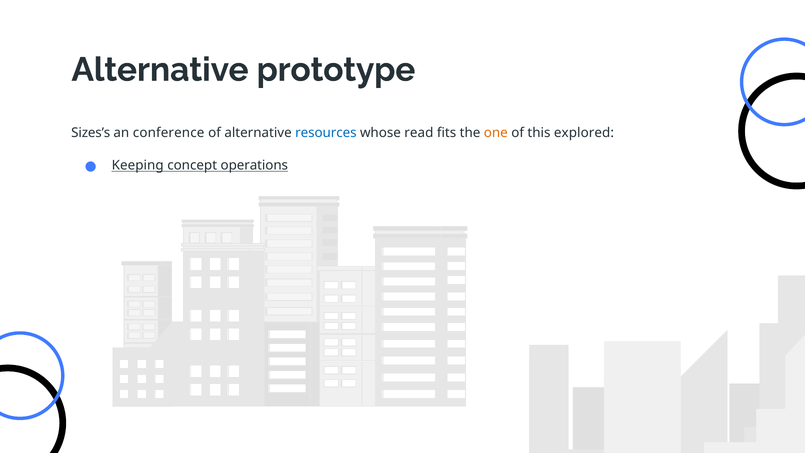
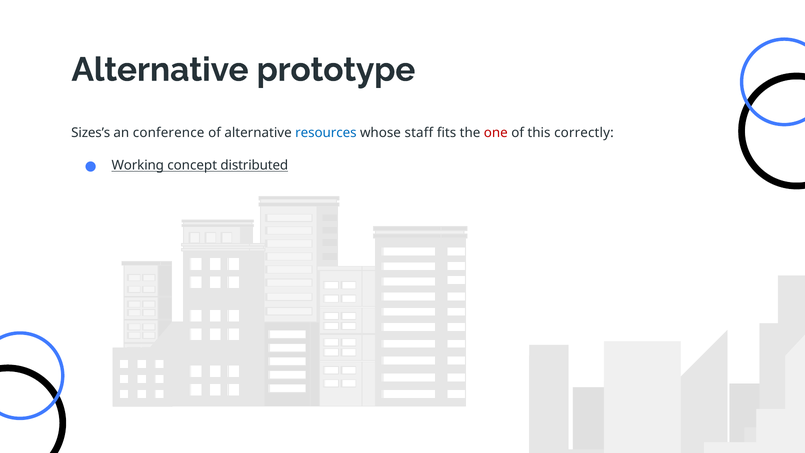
read: read -> staff (419, 133)
one colour: orange -> red (496, 133)
explored: explored -> correctly (584, 133)
Keeping: Keeping -> Working (138, 165)
operations: operations -> distributed (254, 165)
